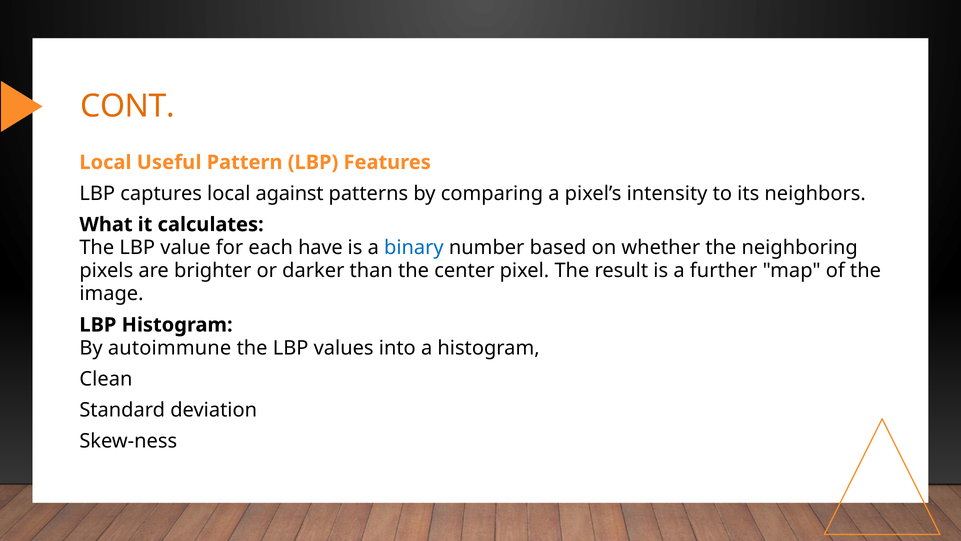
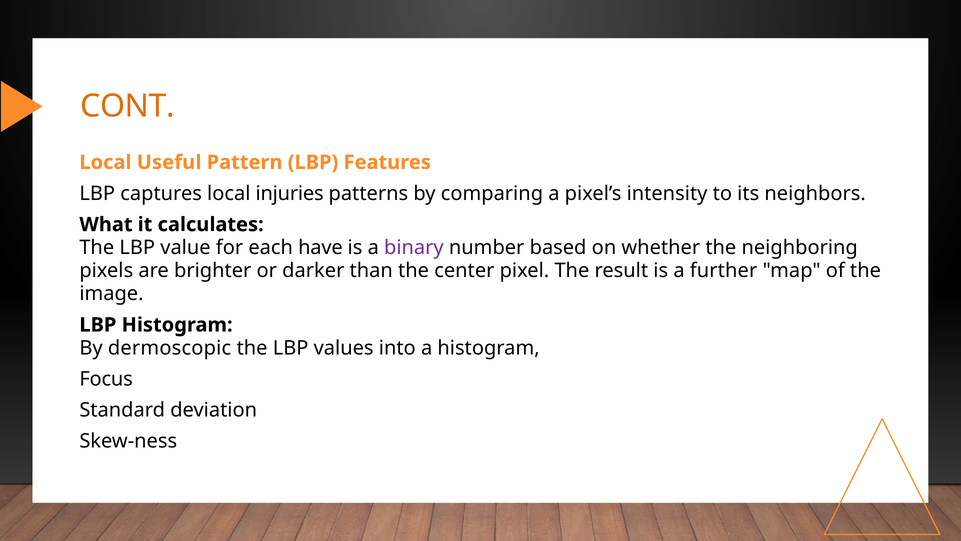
against: against -> injuries (290, 193)
binary colour: blue -> purple (414, 247)
autoimmune: autoimmune -> dermoscopic (170, 348)
Clean: Clean -> Focus (106, 379)
